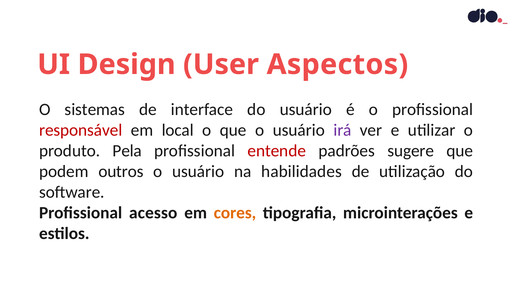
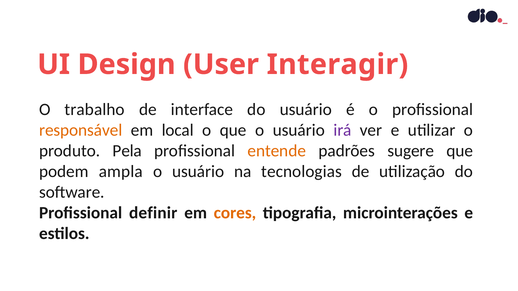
Aspectos: Aspectos -> Interagir (337, 65)
sistemas: sistemas -> trabalho (95, 109)
responsável colour: red -> orange (81, 130)
entende colour: red -> orange (277, 151)
outros: outros -> ampla (121, 172)
habilidades: habilidades -> tecnologias (302, 172)
acesso: acesso -> definir (153, 213)
